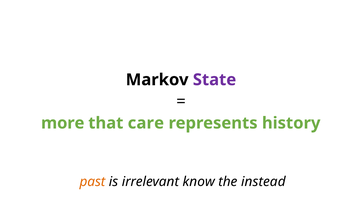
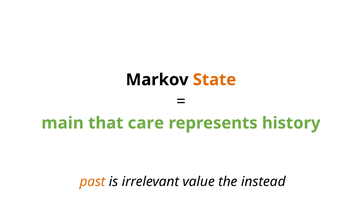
State colour: purple -> orange (215, 80)
more: more -> main (63, 123)
know: know -> value (199, 182)
